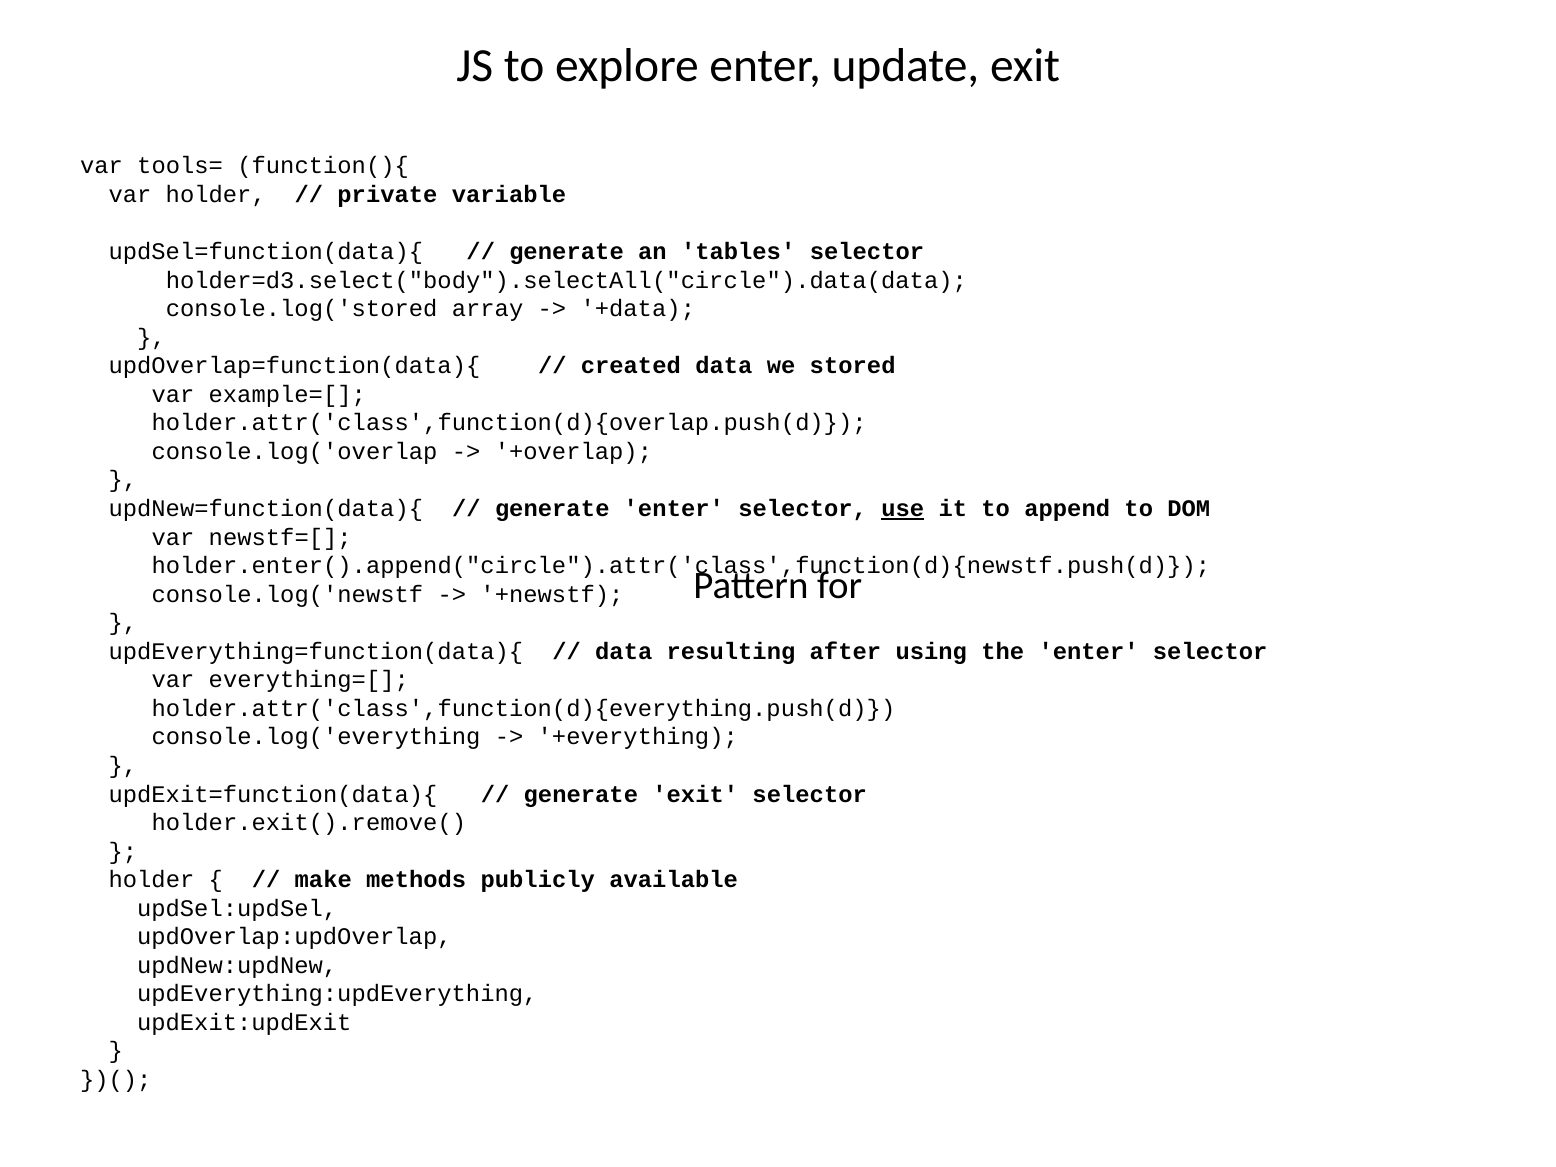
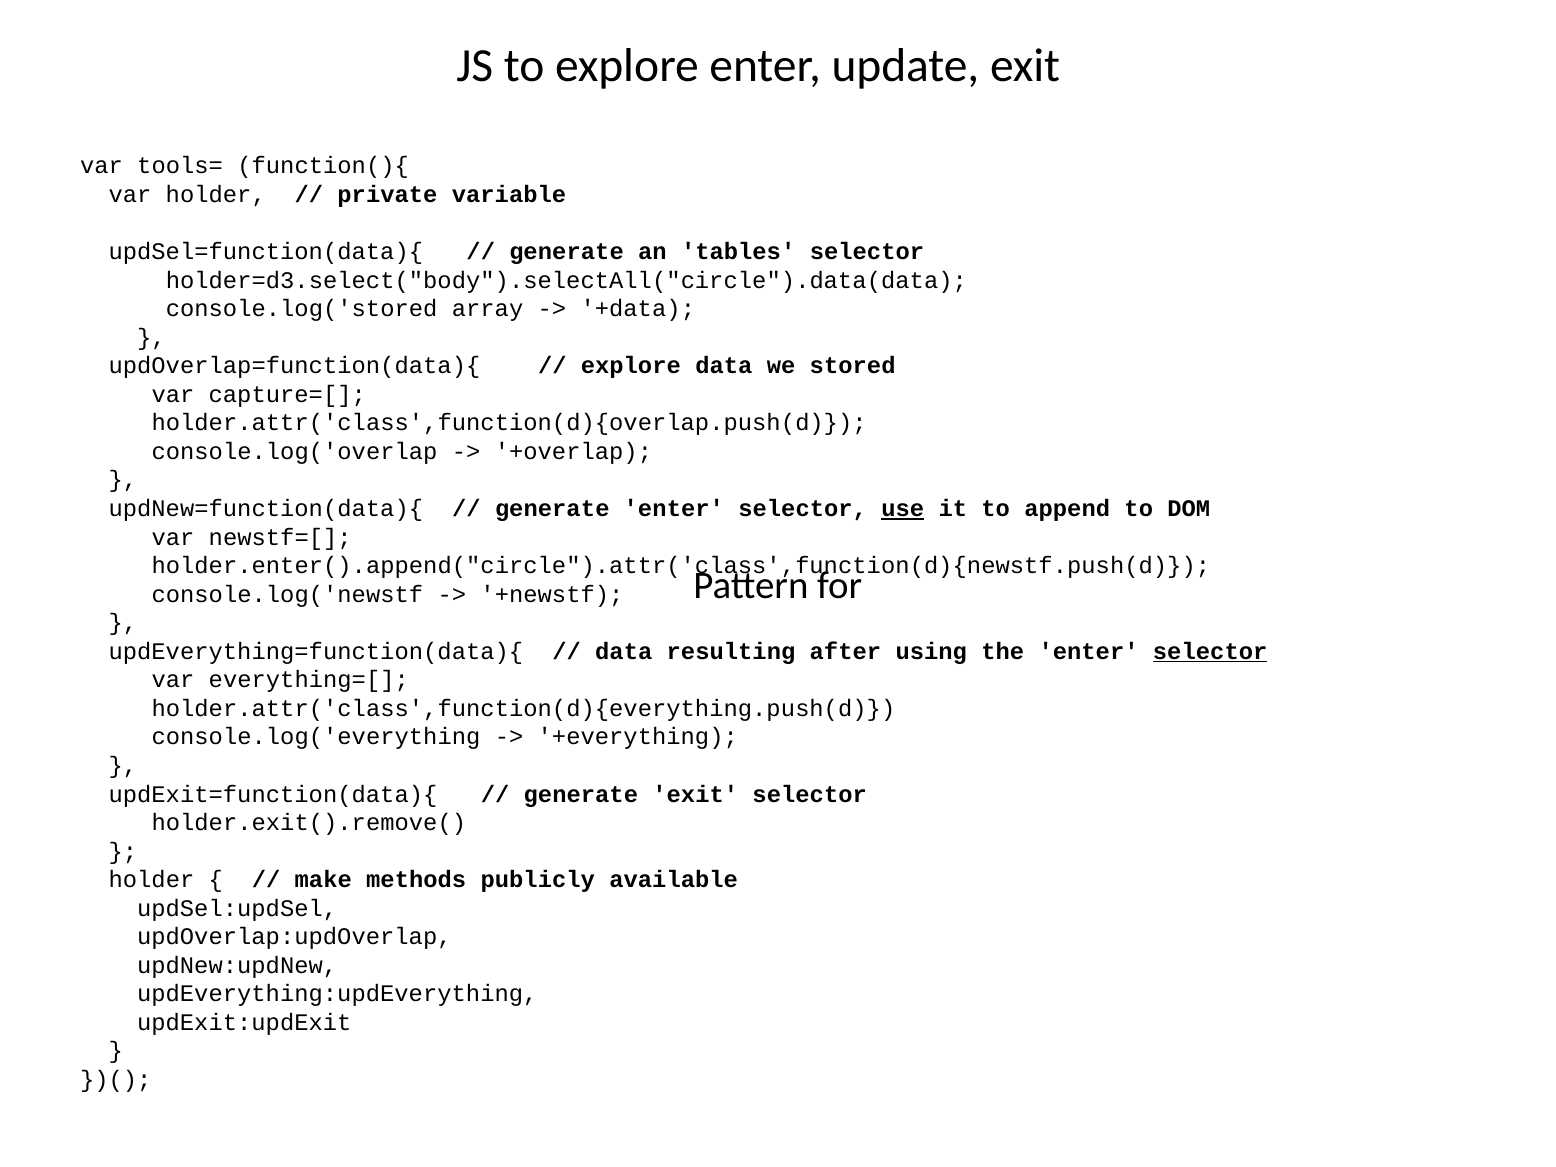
created: created -> explore (631, 366)
example=[: example=[ -> capture=[ (287, 395)
selector underline: none -> present (1210, 651)
